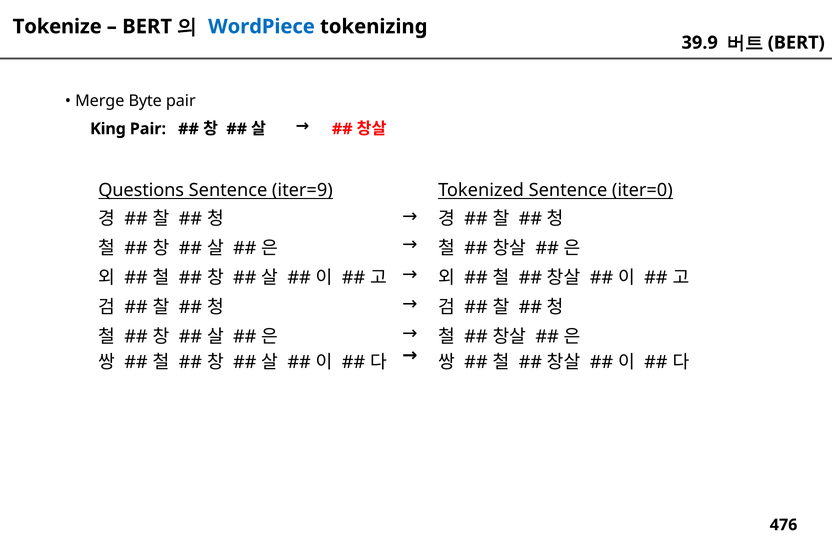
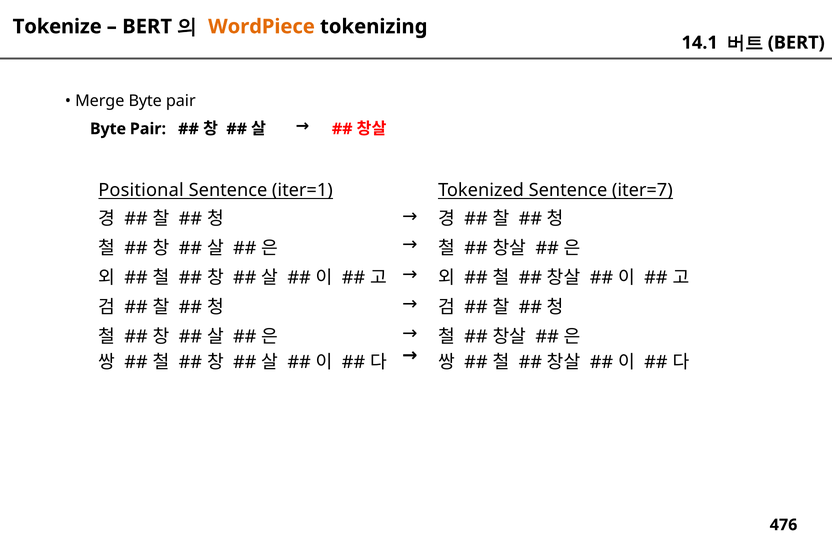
WordPiece colour: blue -> orange (261, 27)
39.9: 39.9 -> 14.1 (700, 43)
King: King -> Byte (108, 129)
Questions: Questions -> Positional (141, 190)
iter=9: iter=9 -> iter=1 (302, 190)
iter=0: iter=0 -> iter=7 (642, 190)
